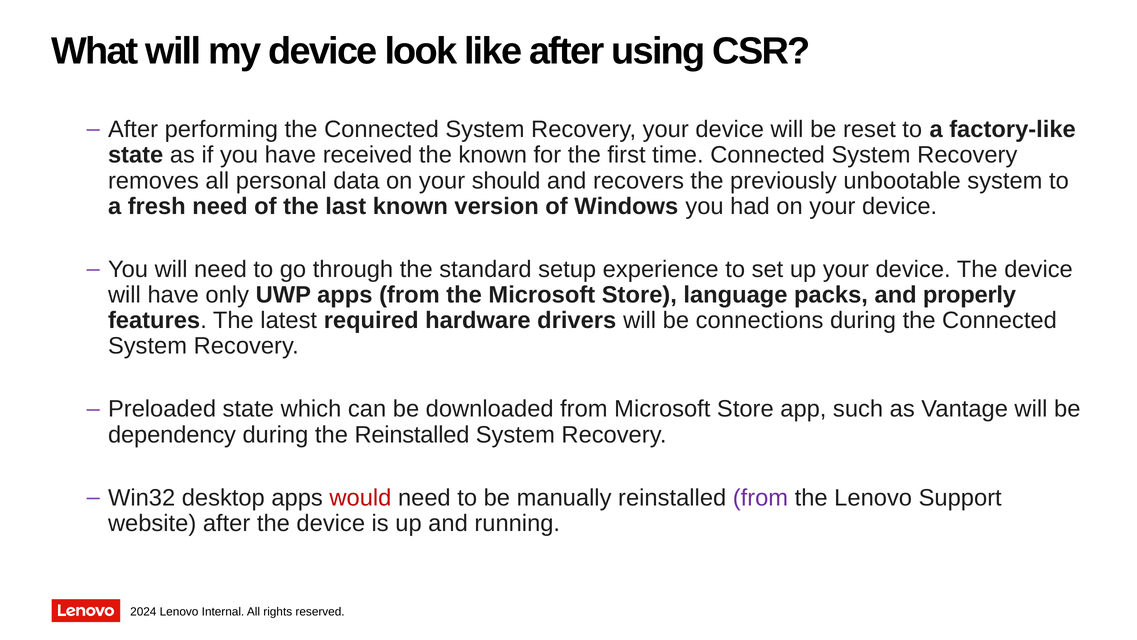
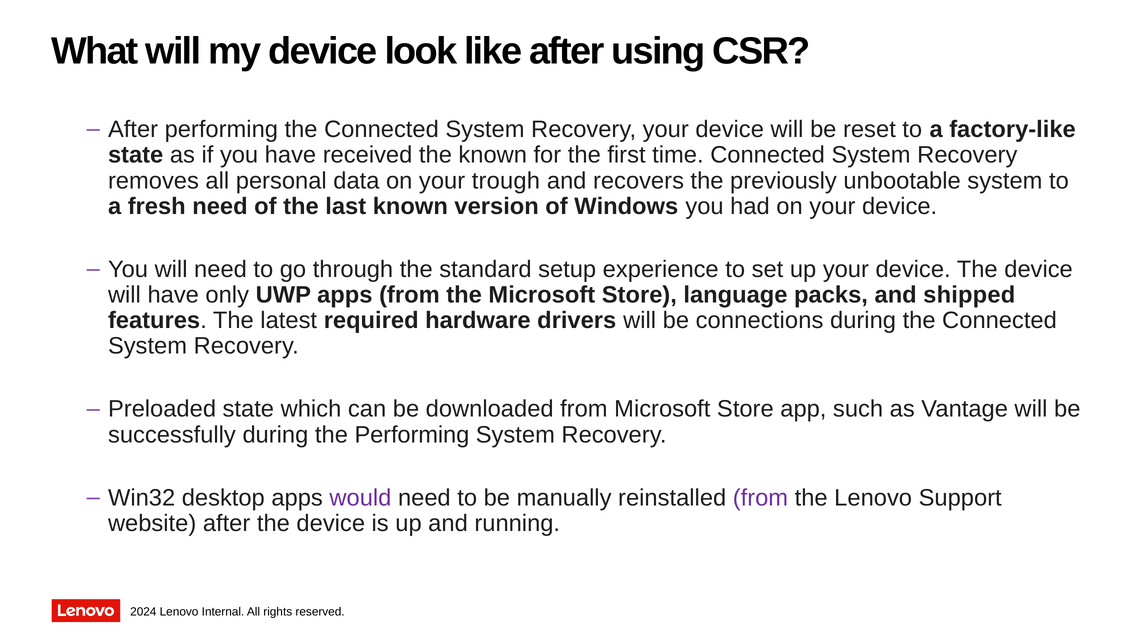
should: should -> trough (506, 181)
properly: properly -> shipped (969, 295)
dependency: dependency -> successfully (172, 435)
the Reinstalled: Reinstalled -> Performing (412, 435)
would colour: red -> purple (360, 498)
